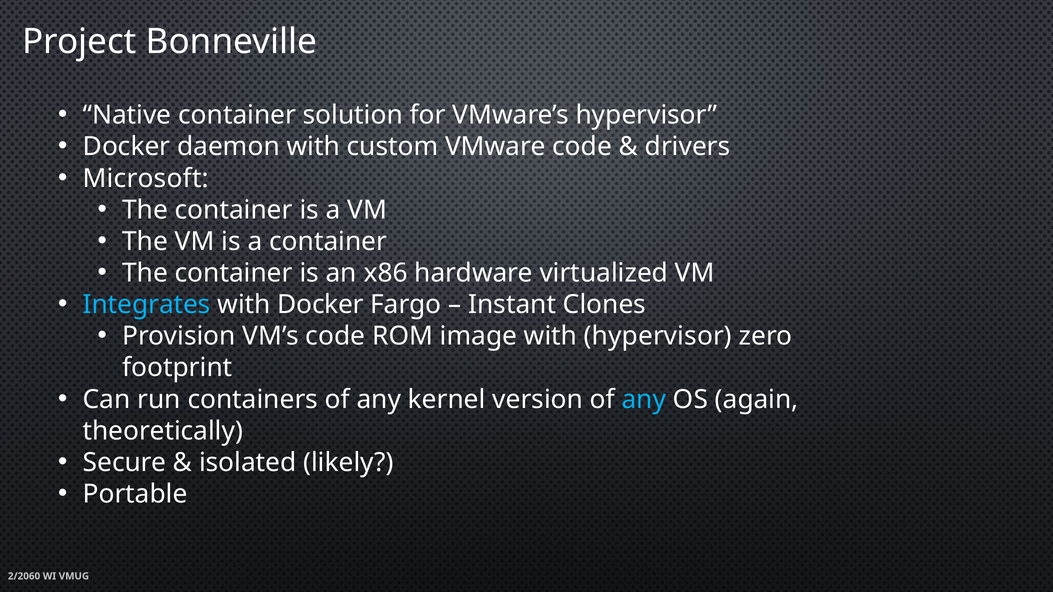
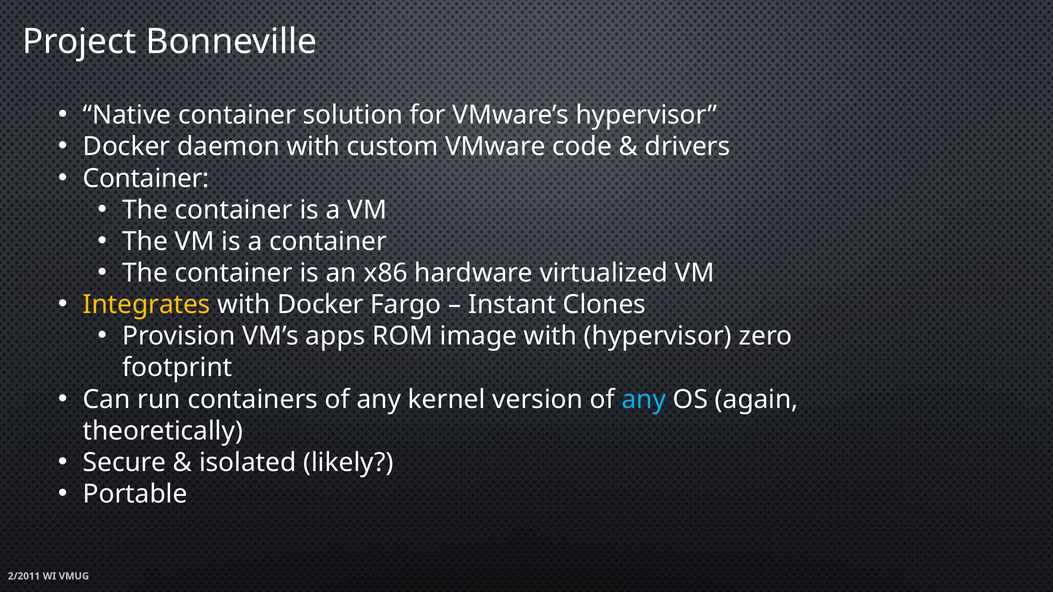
Microsoft: Microsoft -> Container (146, 178)
Integrates colour: light blue -> yellow (147, 305)
VM’s code: code -> apps (335, 336)
2/2060: 2/2060 -> 2/2011 (24, 576)
